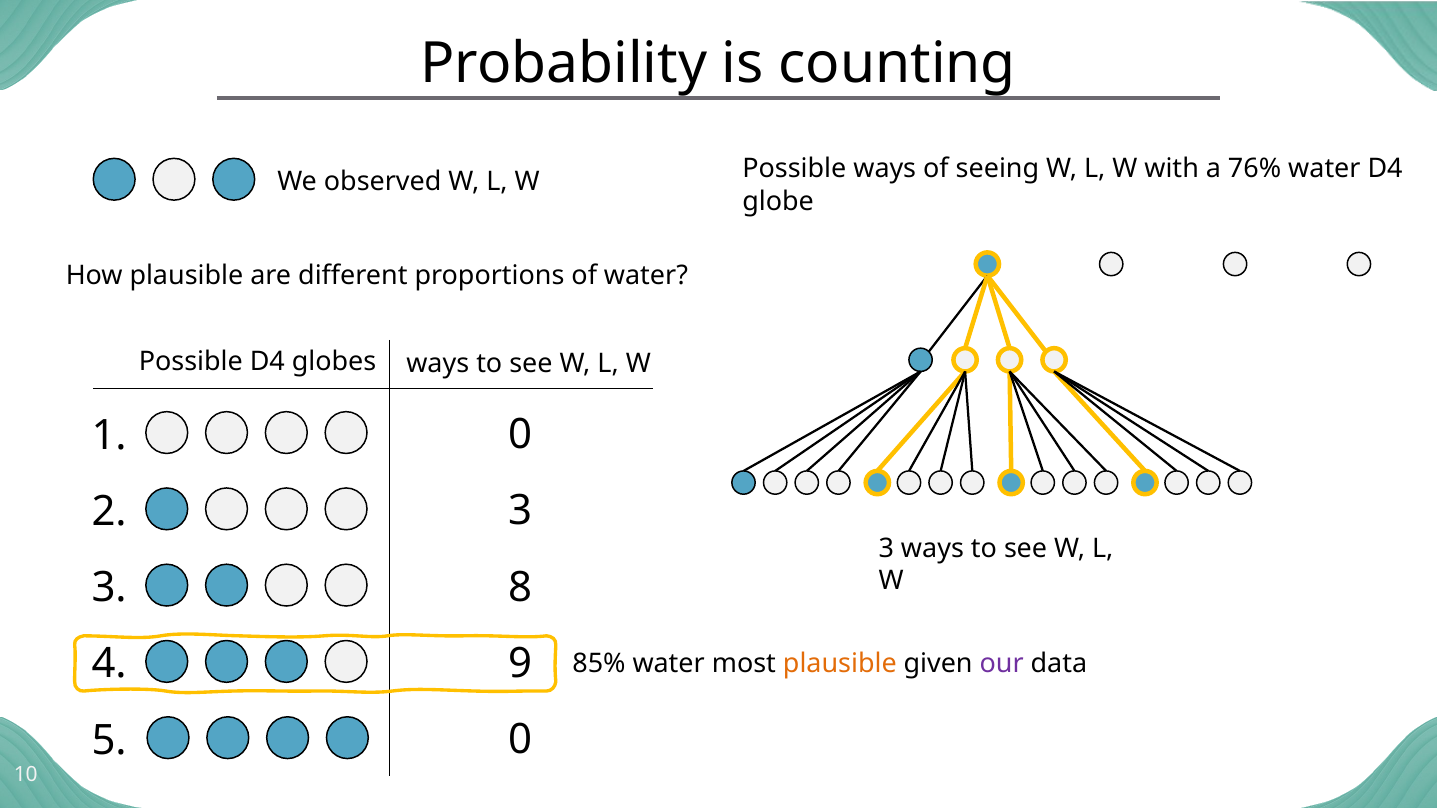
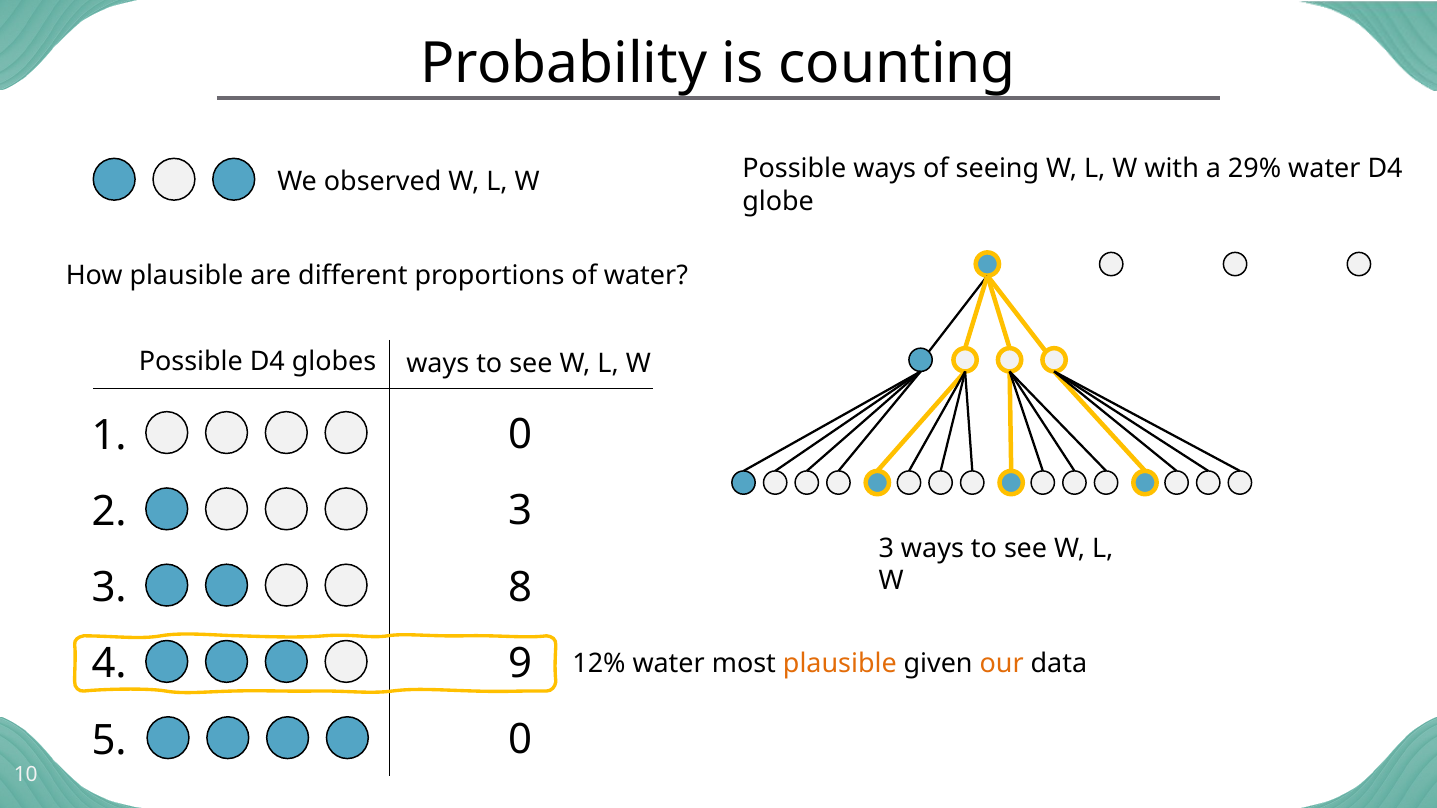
76%: 76% -> 29% (1255, 169)
85%: 85% -> 12% (599, 664)
our colour: purple -> orange (1002, 664)
